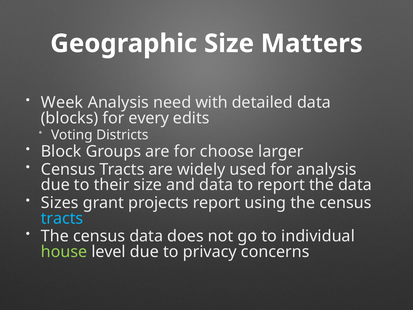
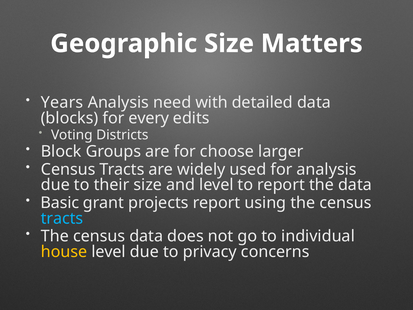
Week: Week -> Years (62, 102)
and data: data -> level (216, 185)
Sizes: Sizes -> Basic (60, 203)
house colour: light green -> yellow (64, 252)
